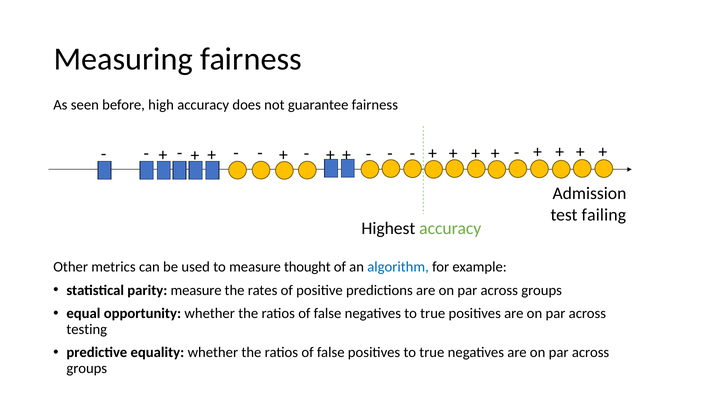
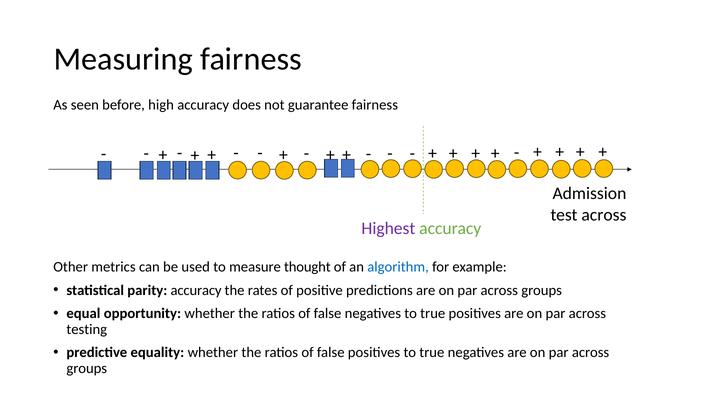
test failing: failing -> across (604, 215)
Highest colour: black -> purple (388, 229)
parity measure: measure -> accuracy (196, 290)
